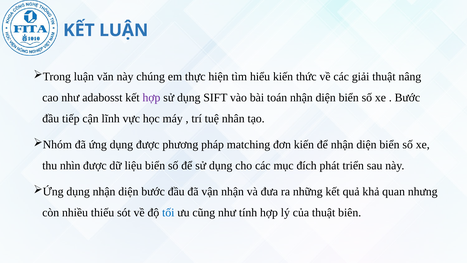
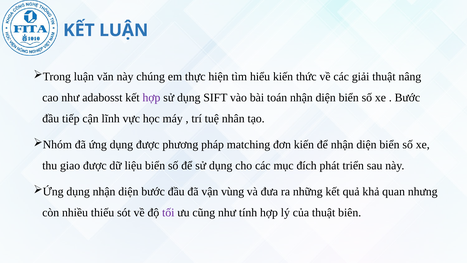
nhìn: nhìn -> giao (70, 166)
vận nhận: nhận -> vùng (233, 191)
tối colour: blue -> purple (168, 212)
